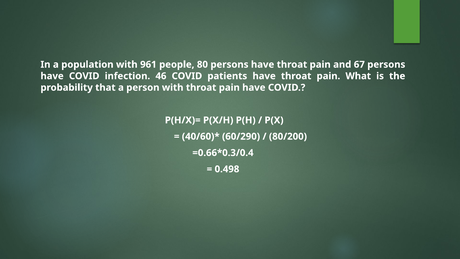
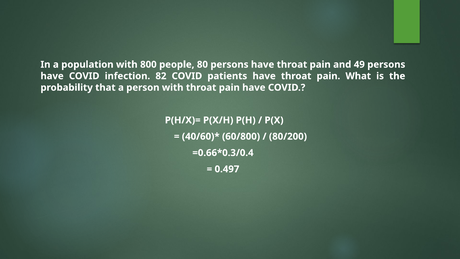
961: 961 -> 800 (148, 64)
67: 67 -> 49 (359, 64)
46: 46 -> 82 (161, 76)
60/290: 60/290 -> 60/800 (241, 136)
0.498: 0.498 -> 0.497 (227, 169)
